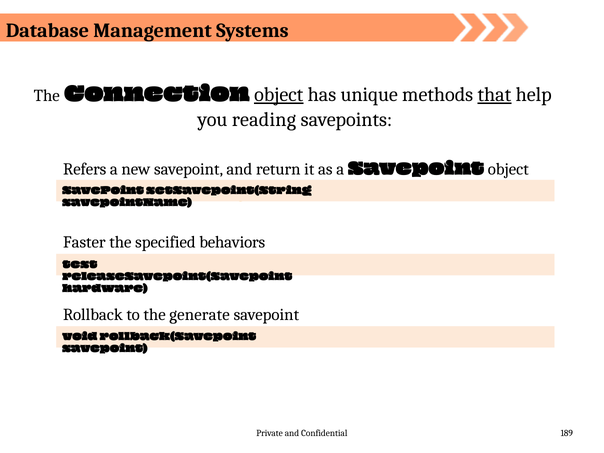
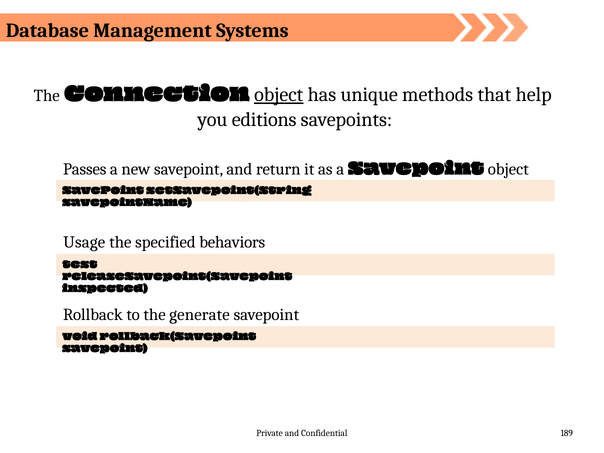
that underline: present -> none (494, 95)
reading: reading -> editions (264, 119)
Refers: Refers -> Passes (85, 169)
Faster: Faster -> Usage (84, 242)
hardware: hardware -> inspected (105, 289)
